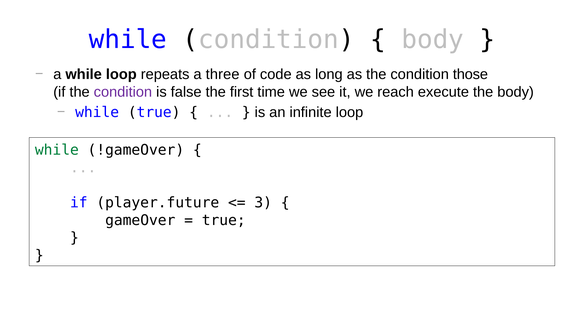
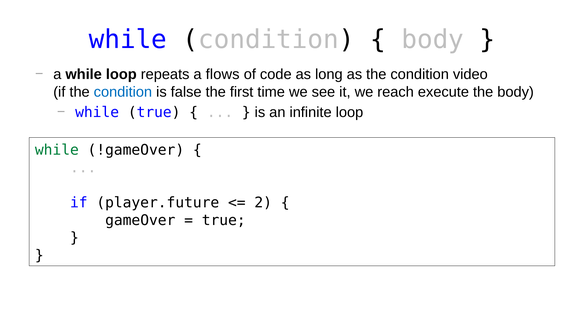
three: three -> flows (223, 74)
those: those -> video (470, 74)
condition colour: purple -> blue (123, 92)
3: 3 -> 2 (263, 202)
